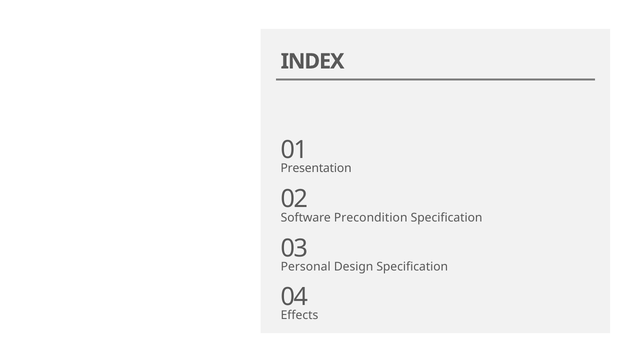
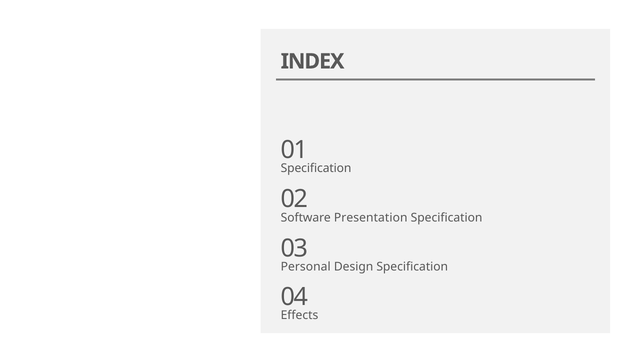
Presentation: Presentation -> Specification (316, 168)
Precondition: Precondition -> Presentation (371, 217)
